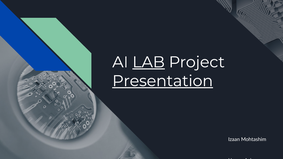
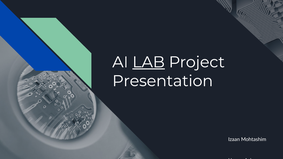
Presentation underline: present -> none (163, 81)
